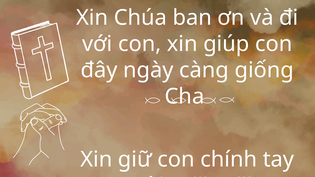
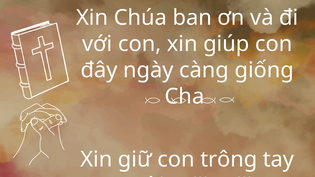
chính: chính -> trông (229, 160)
